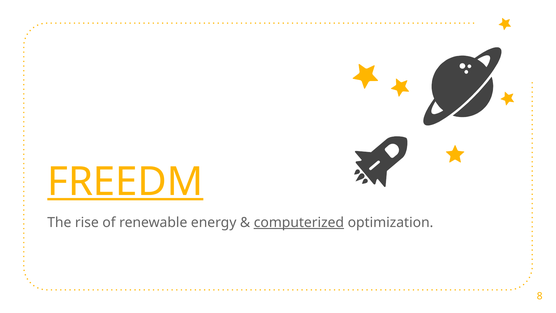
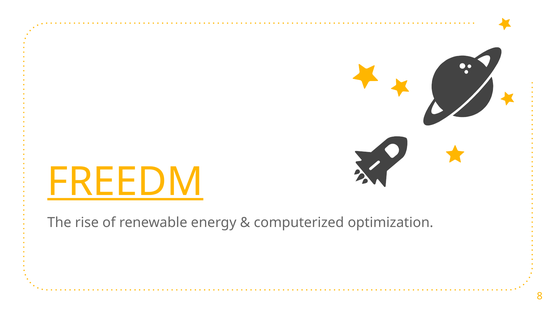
computerized underline: present -> none (299, 222)
